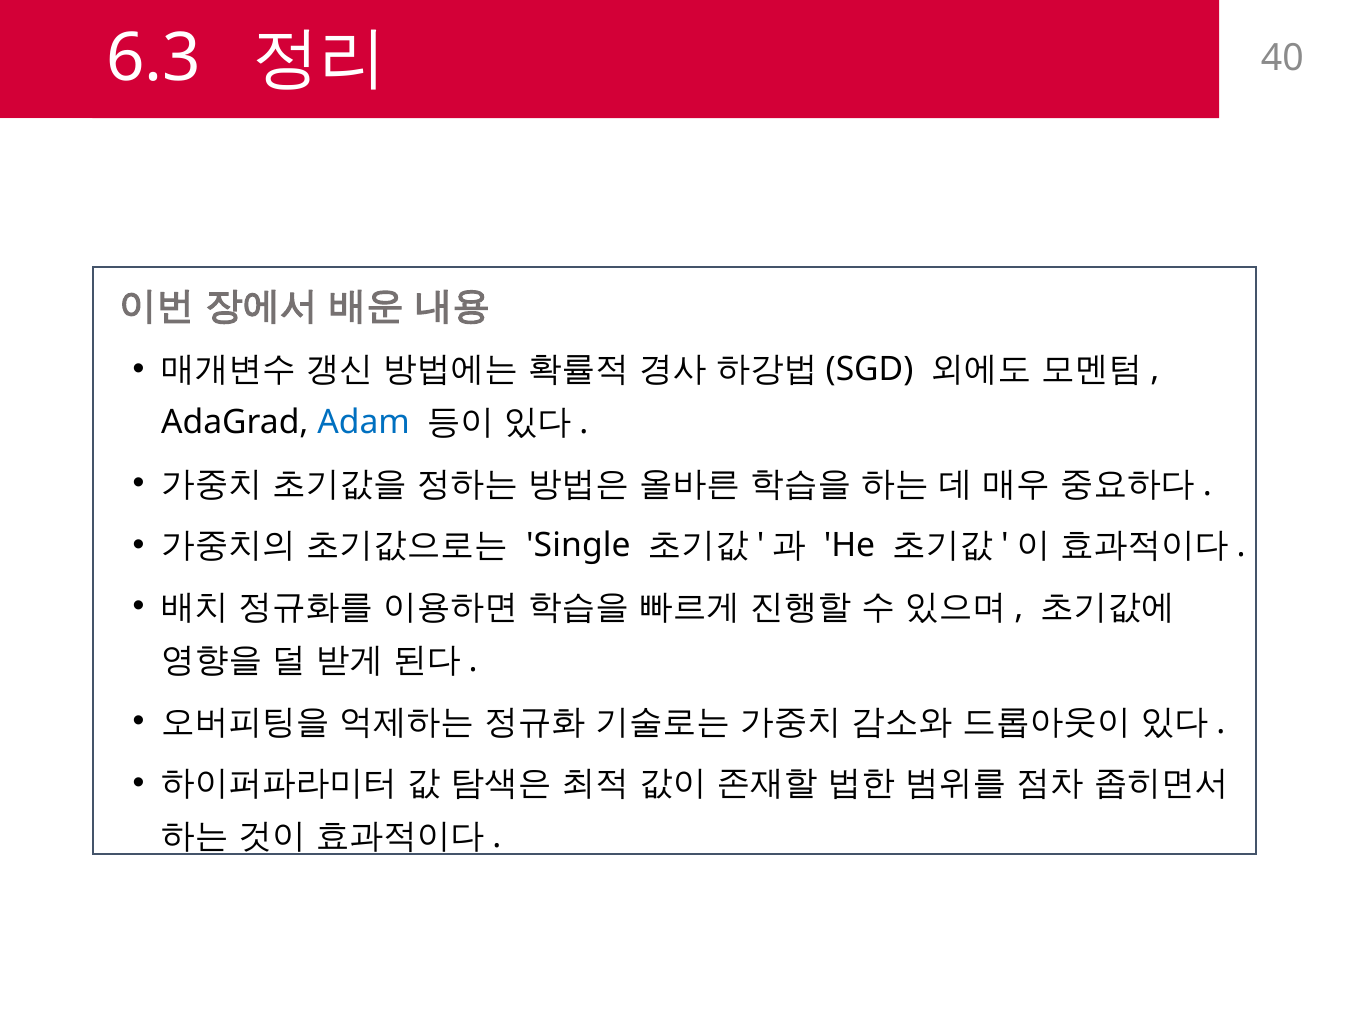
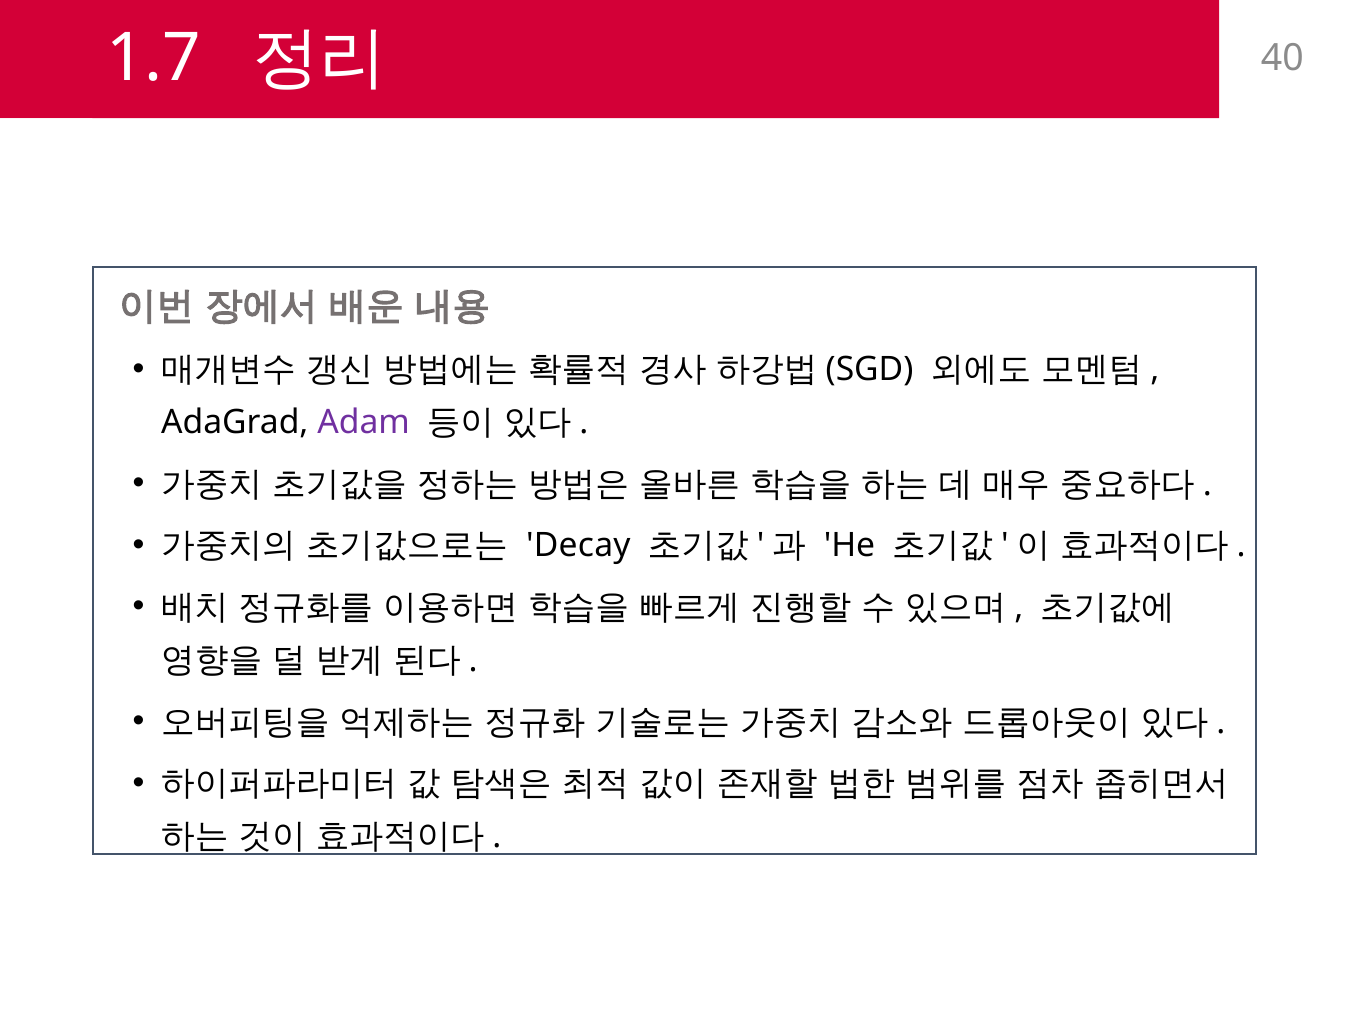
6.3: 6.3 -> 1.7 (154, 59)
Adam colour: blue -> purple (364, 422)
Single: Single -> Decay (578, 546)
